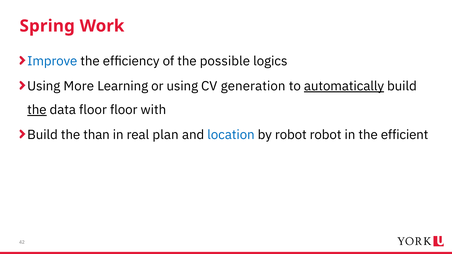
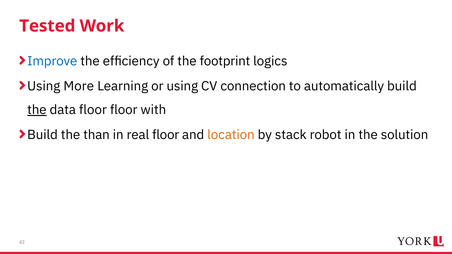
Spring: Spring -> Tested (47, 26)
possible: possible -> footprint (225, 61)
generation: generation -> connection (253, 86)
automatically underline: present -> none (344, 86)
real plan: plan -> floor (166, 135)
location colour: blue -> orange (231, 135)
by robot: robot -> stack (291, 135)
efficient: efficient -> solution (405, 135)
